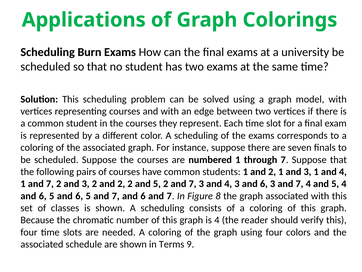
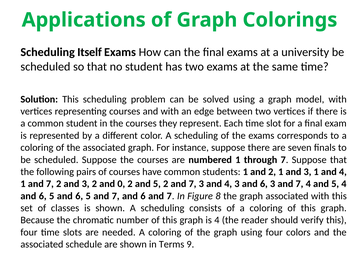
Burn: Burn -> Itself (90, 52)
2 and 2: 2 -> 0 (121, 184)
